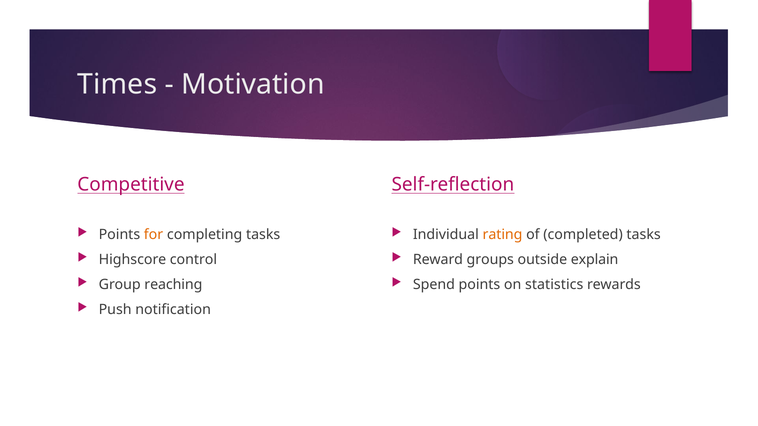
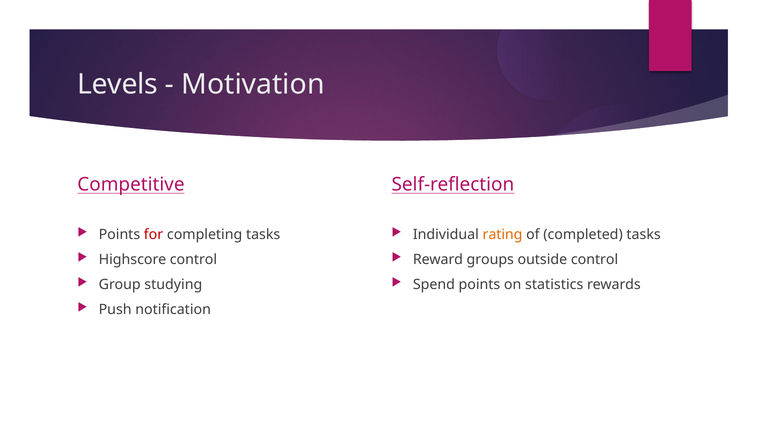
Times: Times -> Levels (118, 84)
for colour: orange -> red (154, 235)
outside explain: explain -> control (595, 260)
reaching: reaching -> studying (173, 285)
